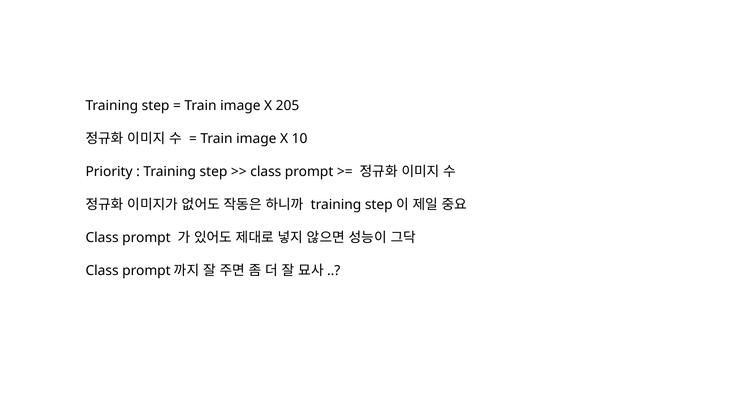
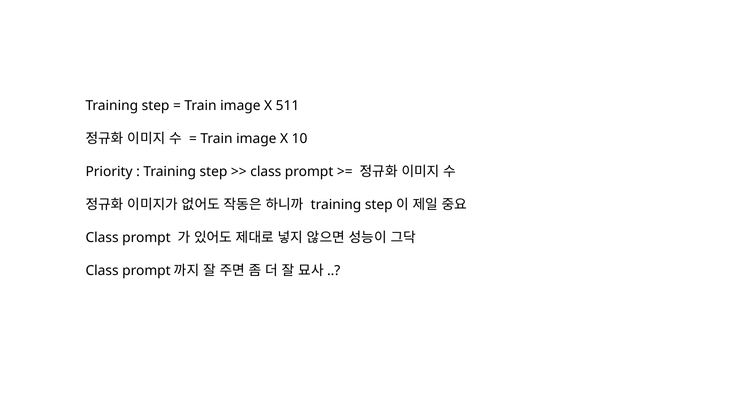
205: 205 -> 511 (287, 105)
